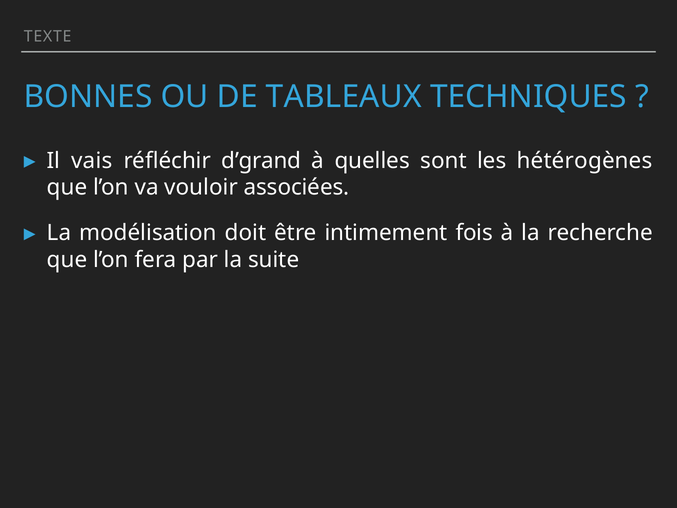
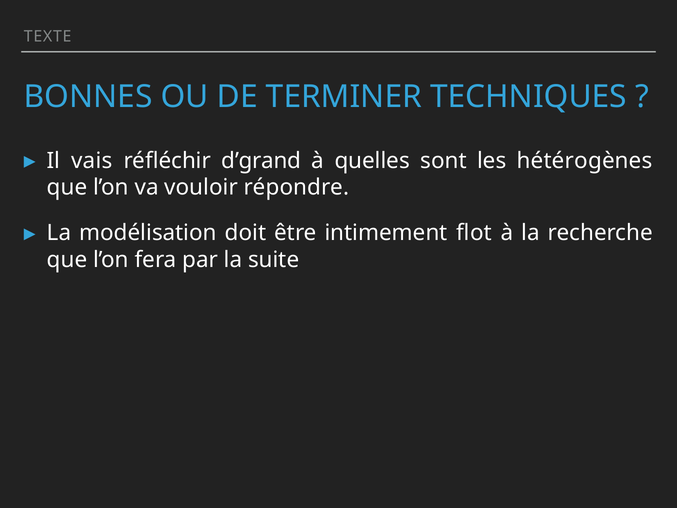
TABLEAUX: TABLEAUX -> TERMINER (344, 97)
associées: associées -> répondre (296, 187)
fois: fois -> flot (474, 233)
